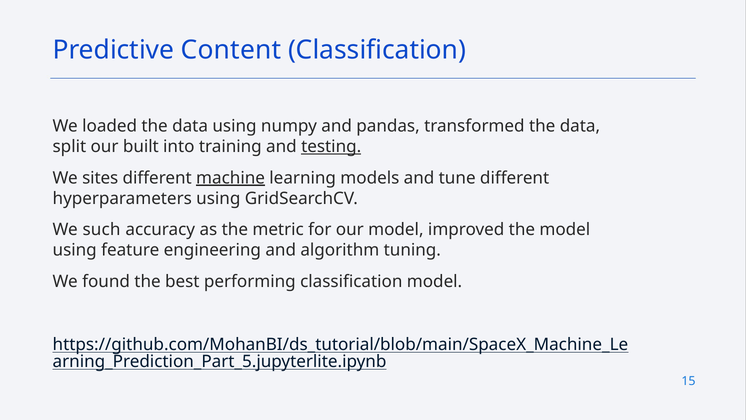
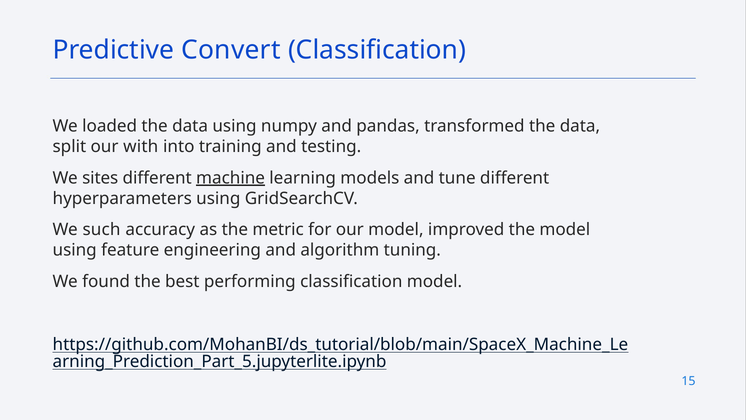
Content: Content -> Convert (231, 50)
built: built -> with (141, 146)
testing underline: present -> none (331, 146)
